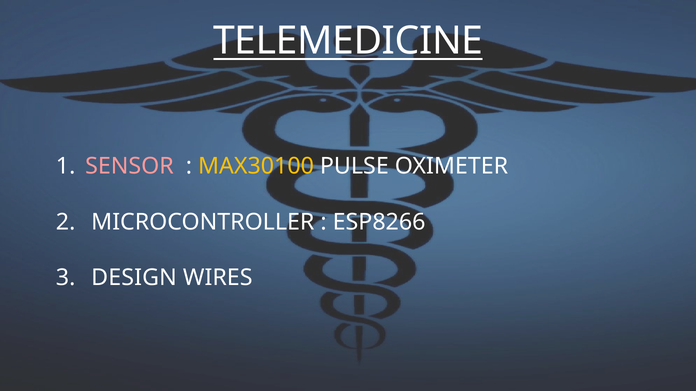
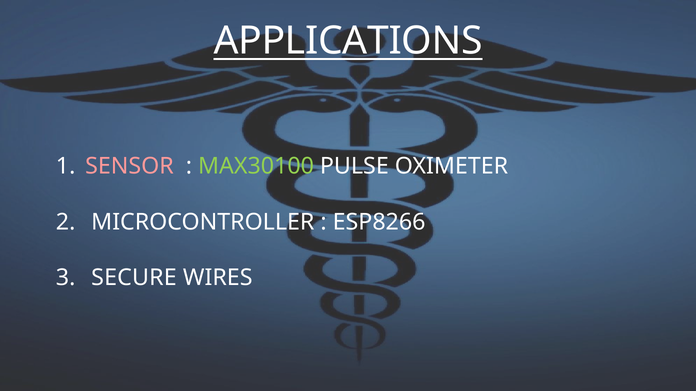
TELEMEDICINE: TELEMEDICINE -> APPLICATIONS (348, 41)
MAX30100 colour: yellow -> light green (256, 167)
DESIGN: DESIGN -> SECURE (134, 278)
